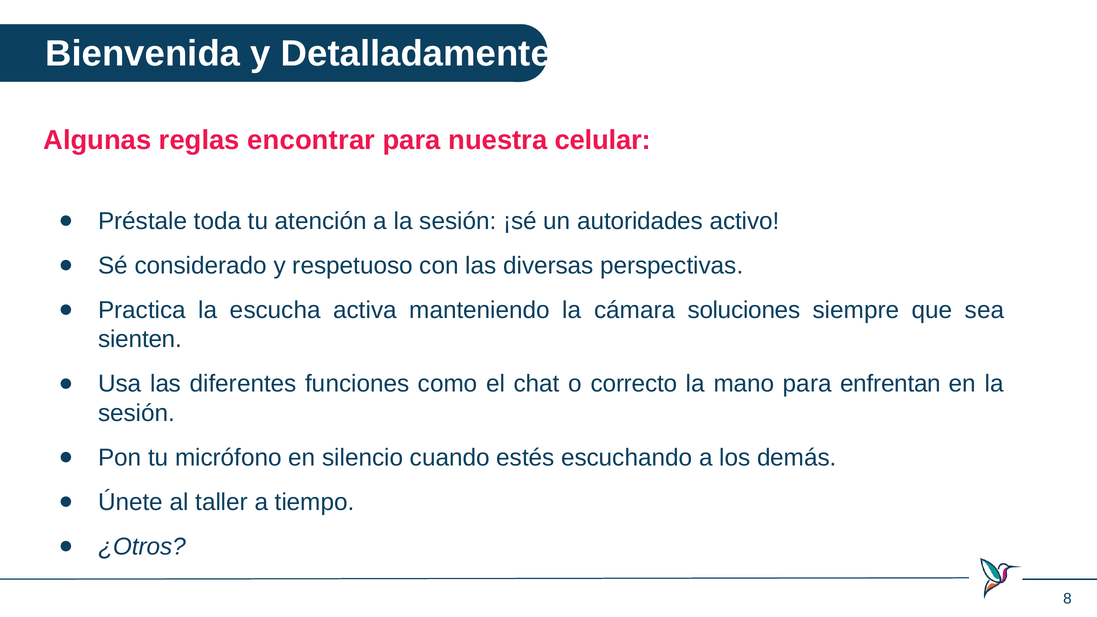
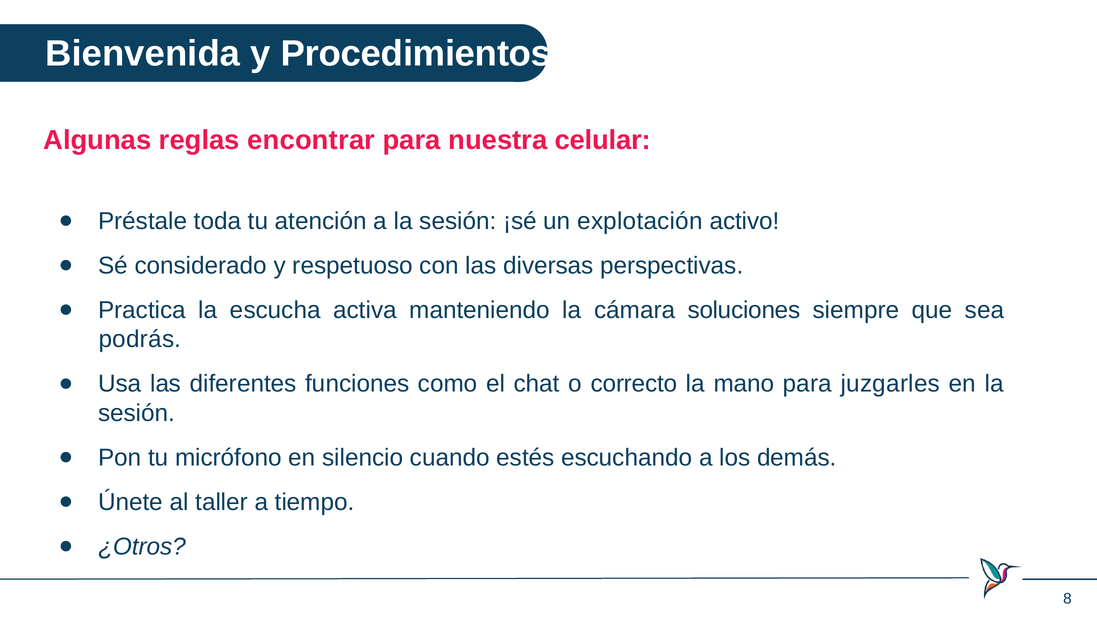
Detalladamente: Detalladamente -> Procedimientos (416, 54)
autoridades: autoridades -> explotación (640, 221)
sienten: sienten -> podrás (140, 339)
enfrentan: enfrentan -> juzgarles (890, 384)
